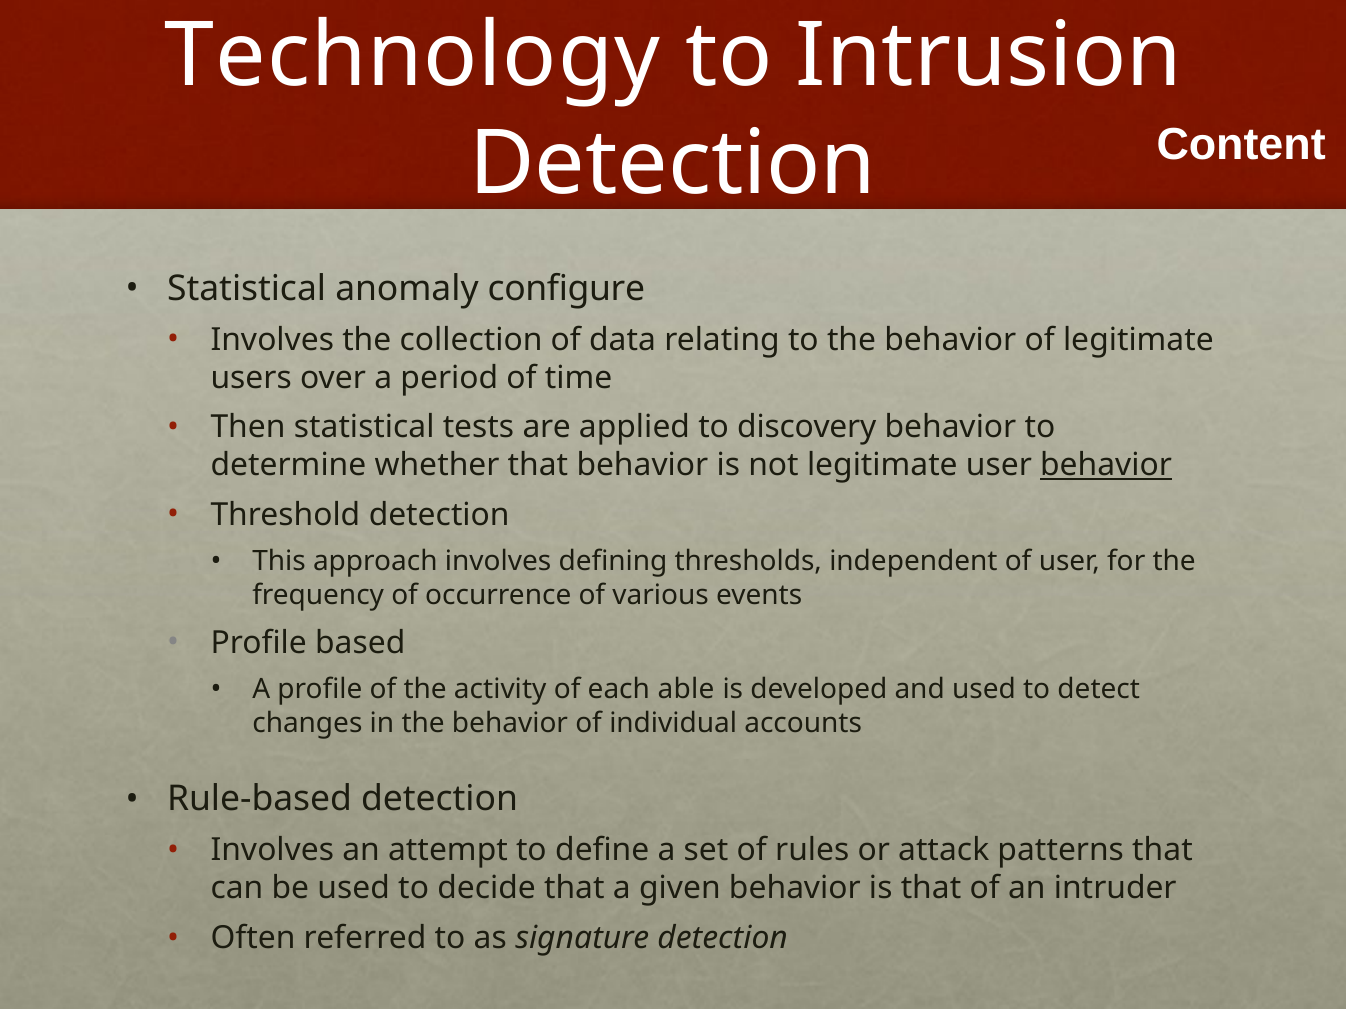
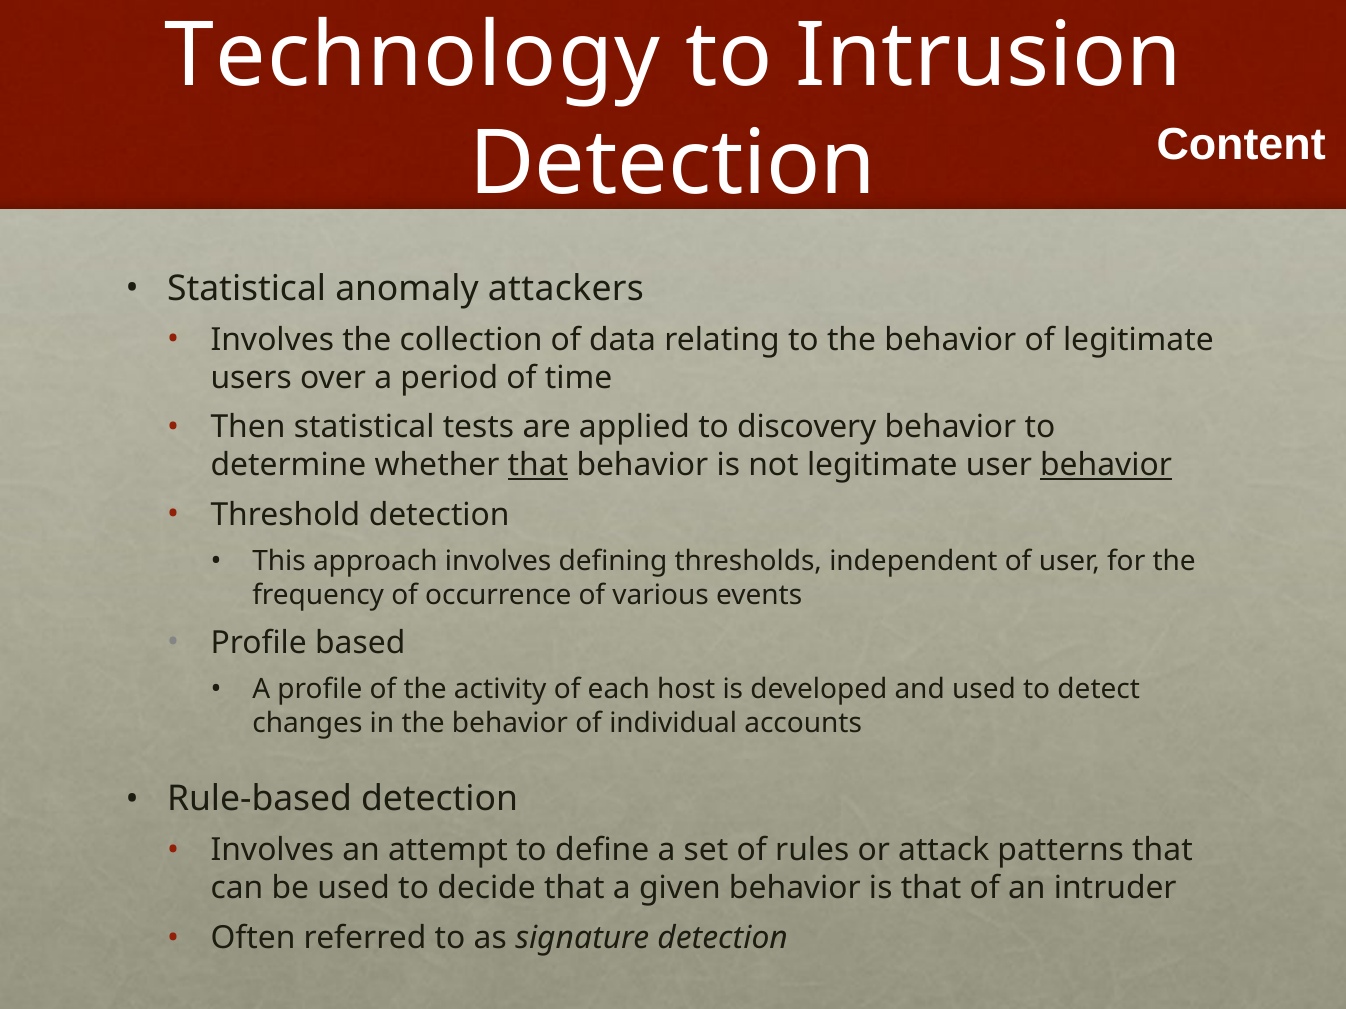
configure: configure -> attackers (566, 288)
that underline: none -> present (538, 466)
able: able -> host (686, 690)
